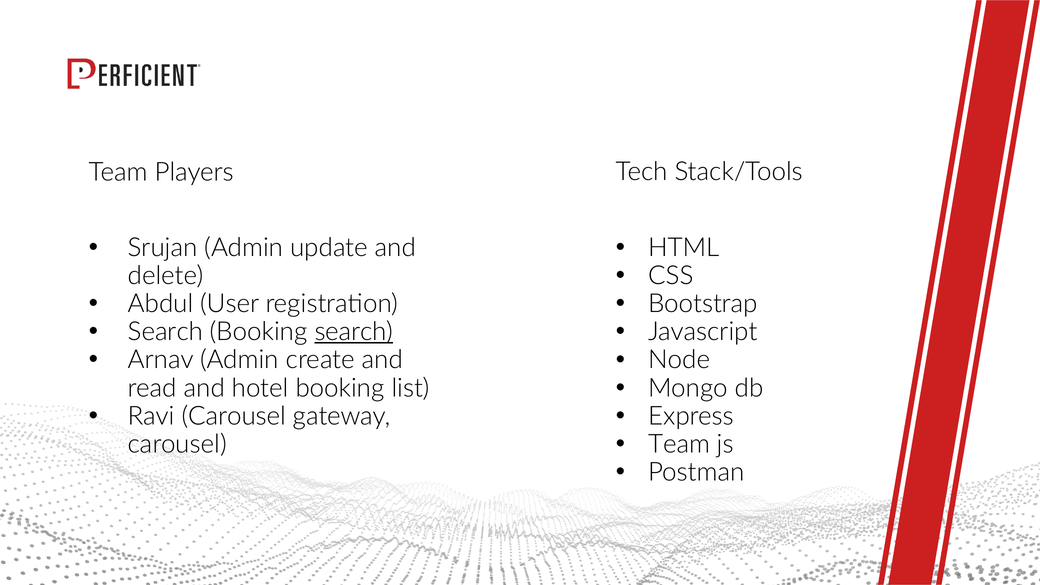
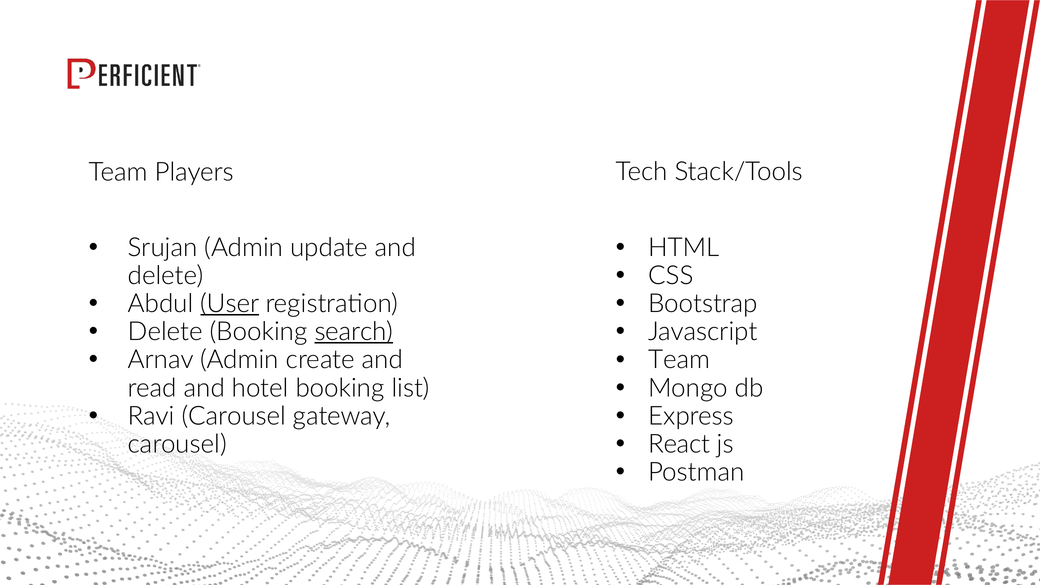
User underline: none -> present (230, 304)
Search: Search -> Delete (165, 332)
Node: Node -> Team (679, 360)
Team: Team -> React (679, 444)
